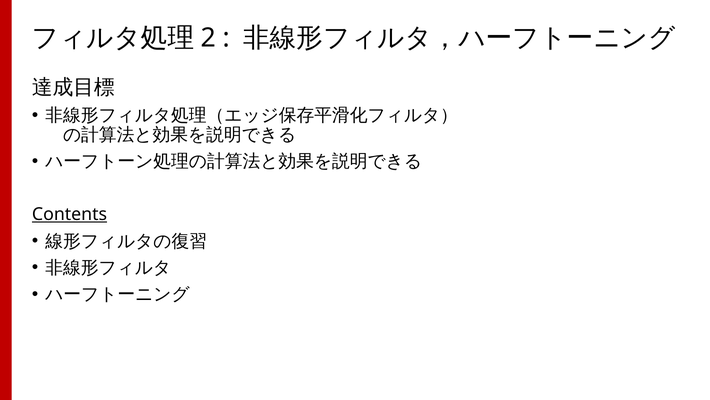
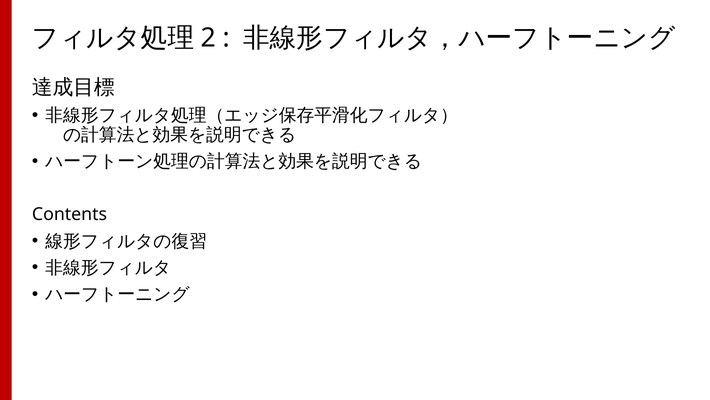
Contents underline: present -> none (70, 214)
